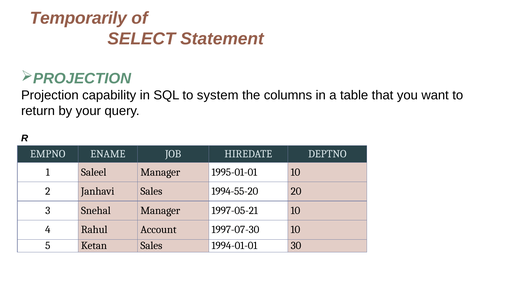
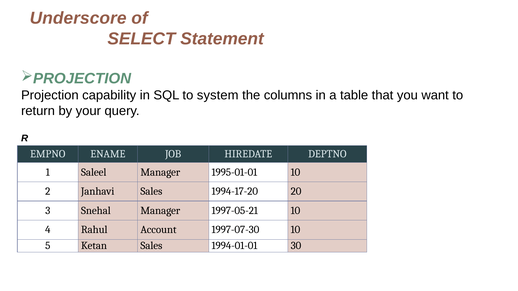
Temporarily: Temporarily -> Underscore (78, 18)
1994-55-20: 1994-55-20 -> 1994-17-20 (235, 192)
